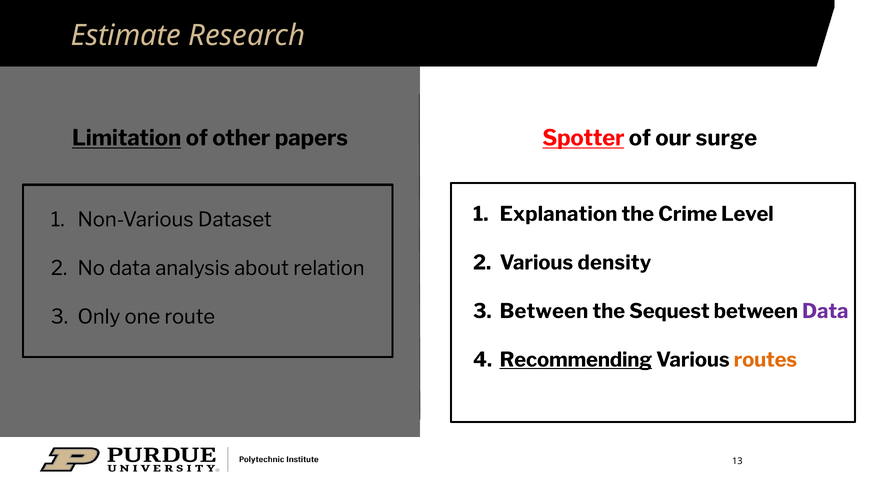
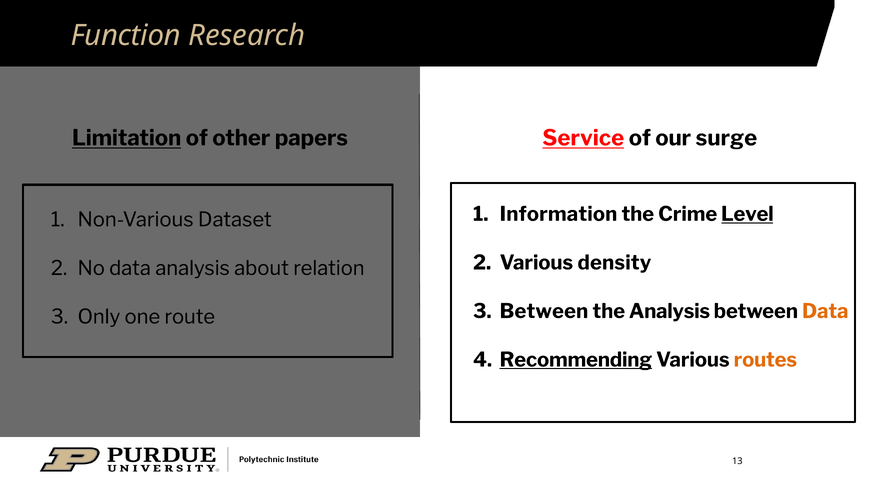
Estimate: Estimate -> Function (126, 36)
Spotter: Spotter -> Service (583, 138)
Explanation: Explanation -> Information (558, 214)
Level underline: none -> present (747, 214)
the Sequest: Sequest -> Analysis (669, 311)
Data colour: purple -> orange (825, 311)
